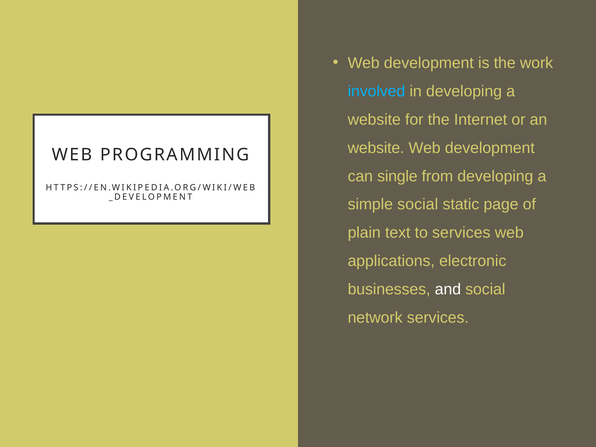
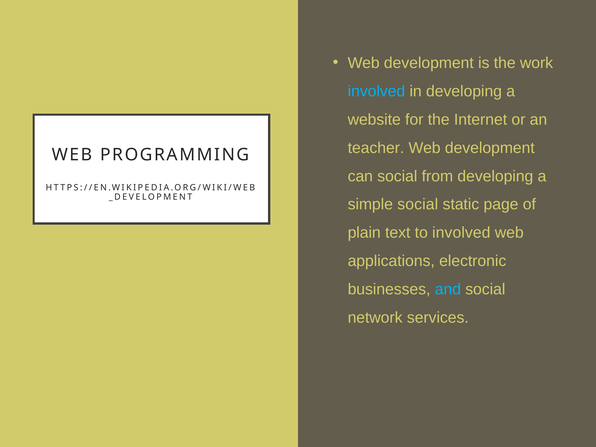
website: website -> teacher (376, 148)
can single: single -> social (397, 176)
to services: services -> involved (461, 233)
and colour: white -> light blue (448, 289)
